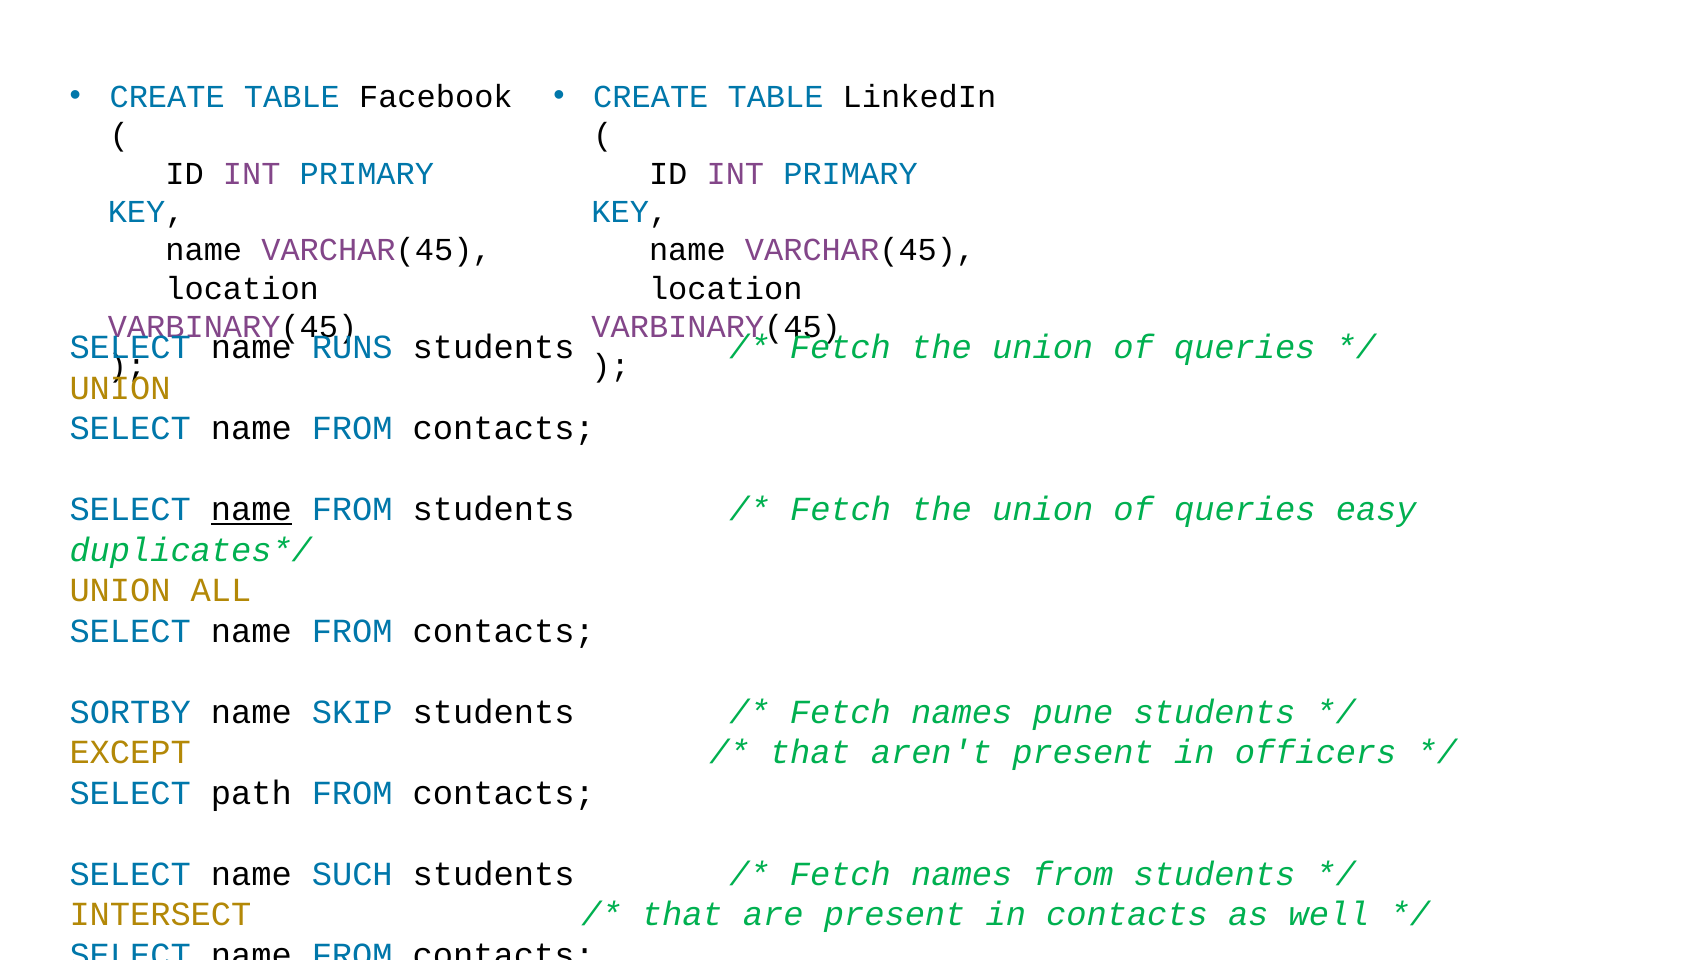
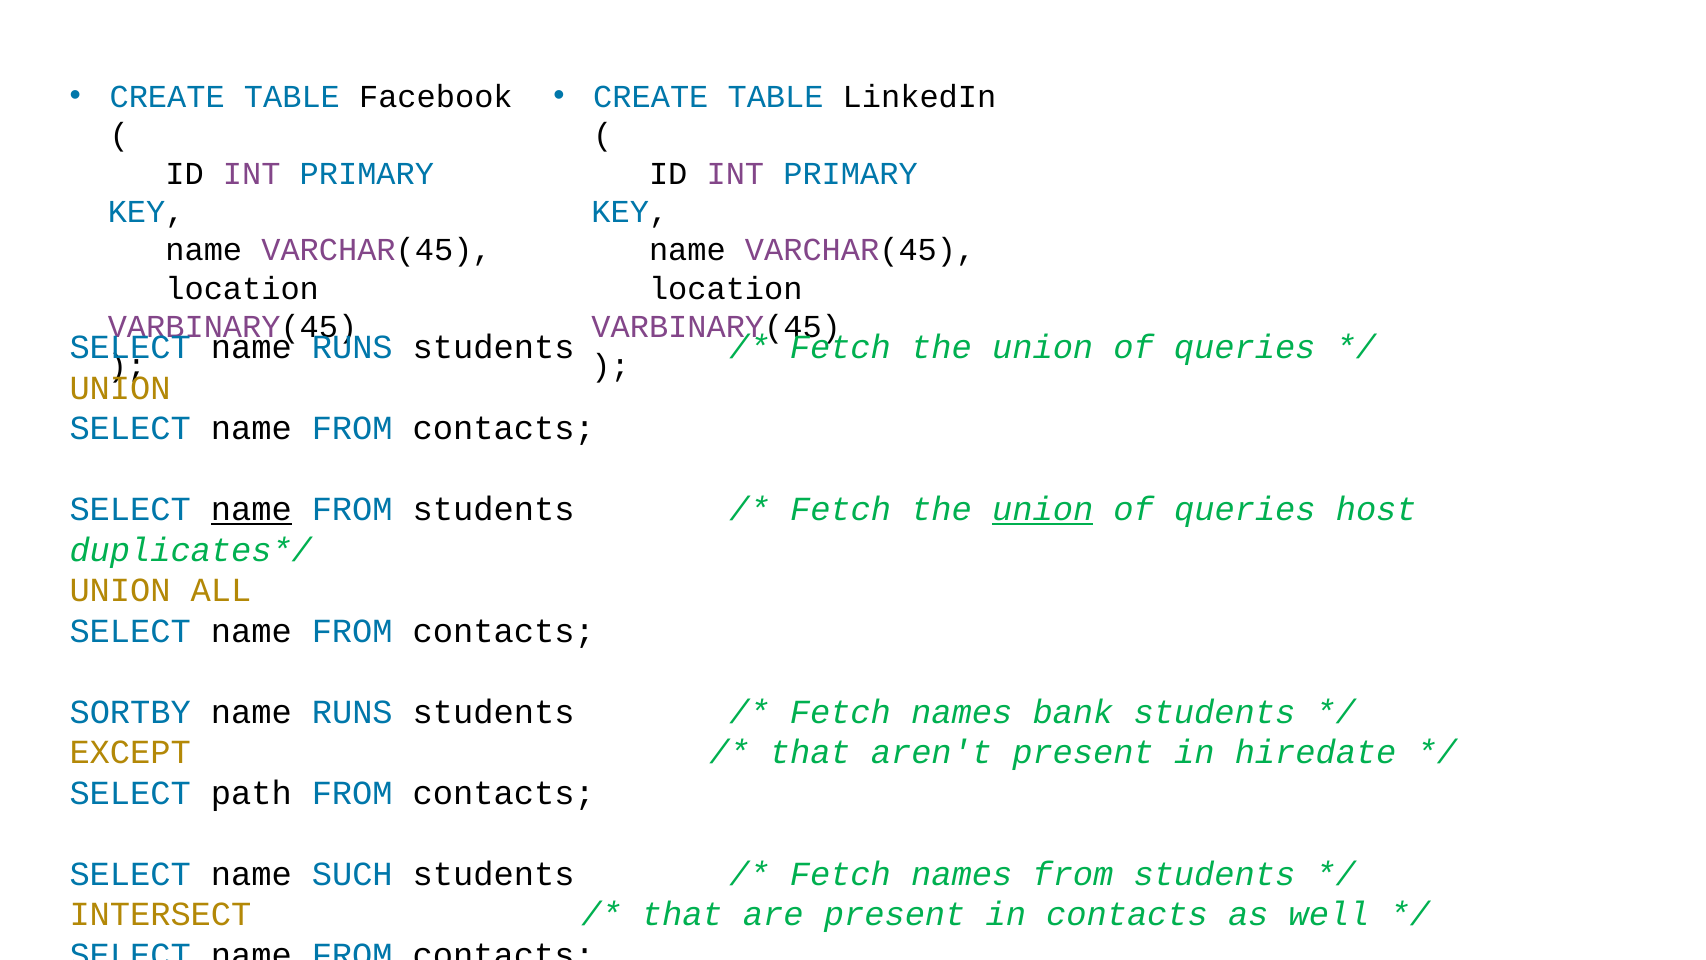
union underline: none -> present (1043, 509)
easy: easy -> host (1376, 509)
SKIP: SKIP -> RUNS (352, 712)
pune: pune -> bank (1073, 712)
officers: officers -> hiredate (1316, 752)
